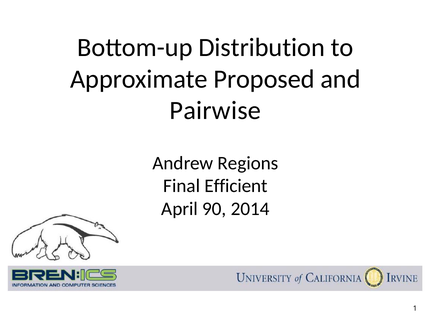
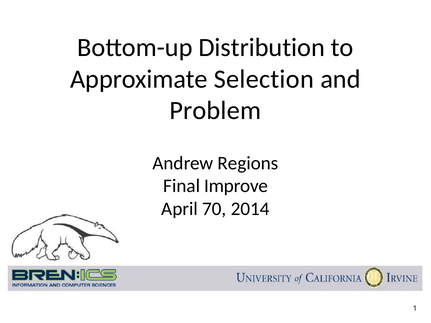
Proposed: Proposed -> Selection (264, 79)
Pairwise: Pairwise -> Problem (215, 111)
Efficient: Efficient -> Improve (236, 186)
90: 90 -> 70 (214, 209)
